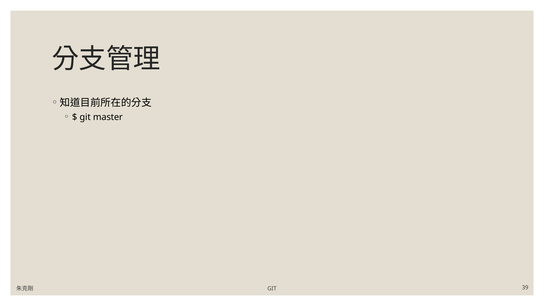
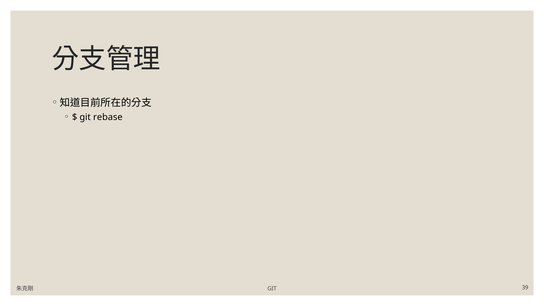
master: master -> rebase (108, 117)
